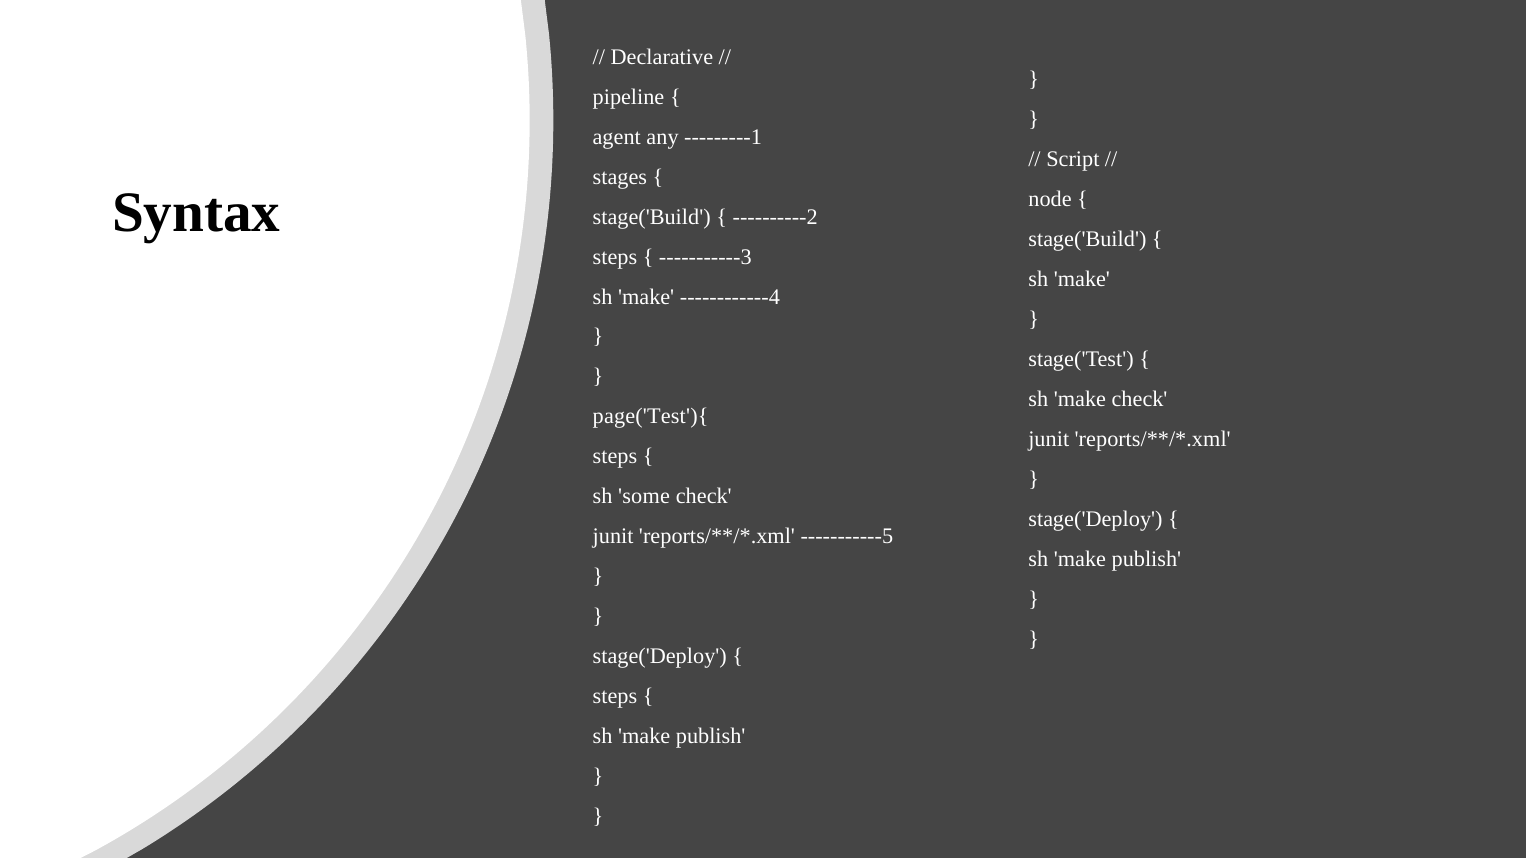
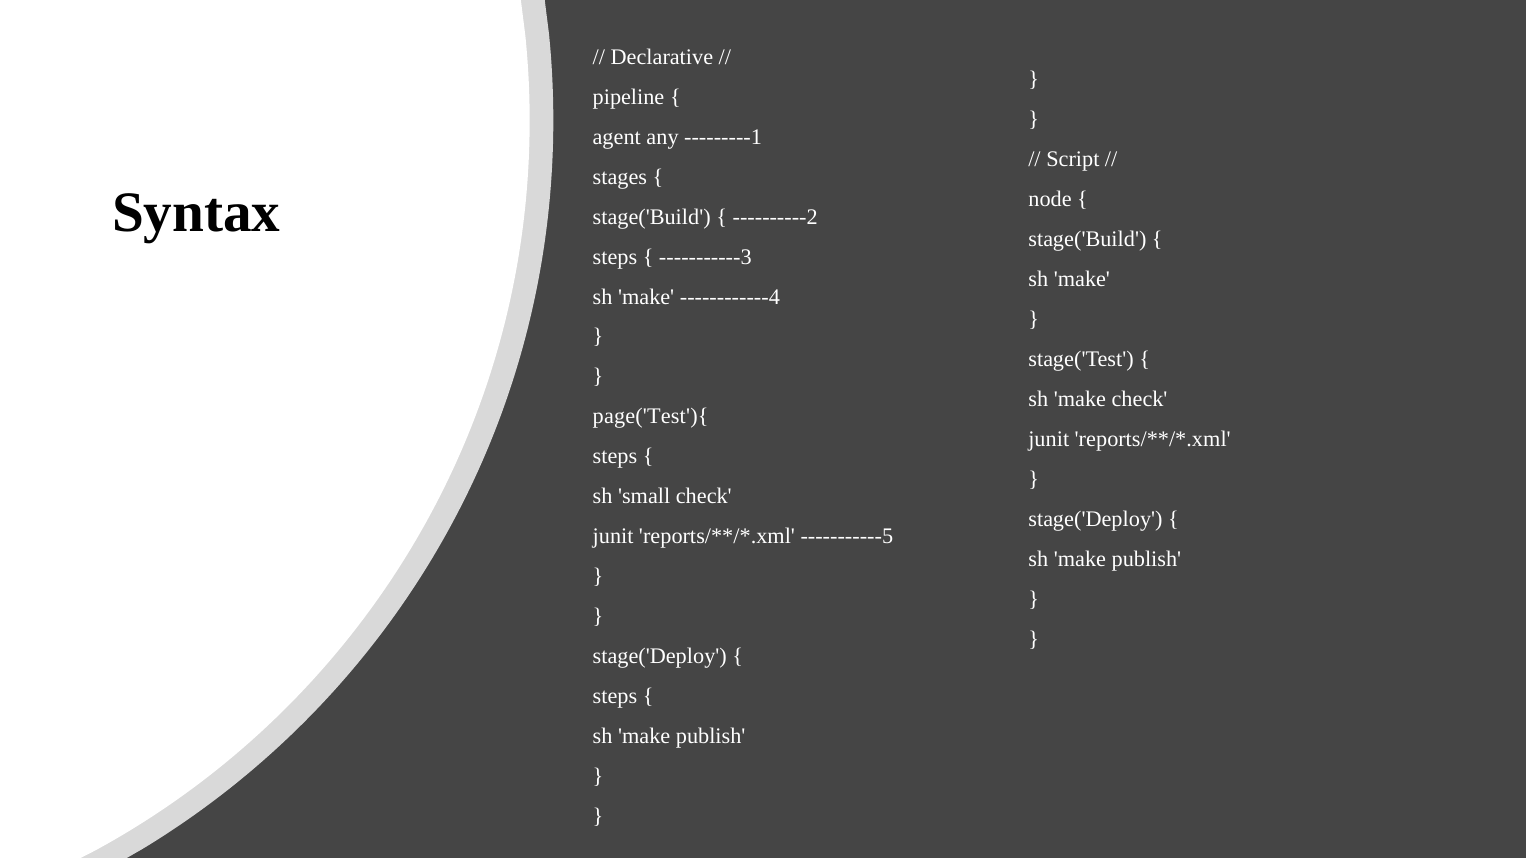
some: some -> small (644, 497)
